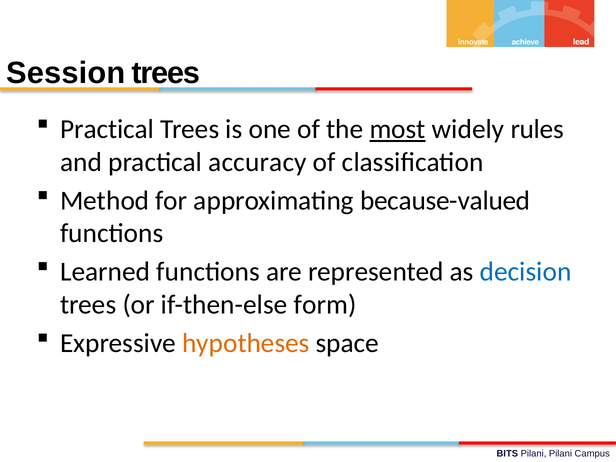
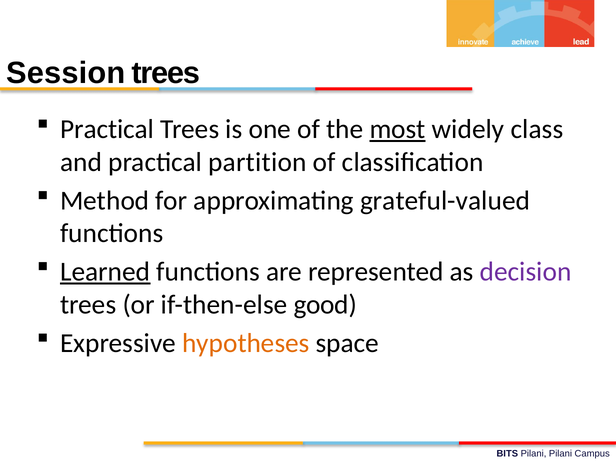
rules: rules -> class (537, 129)
accuracy: accuracy -> partition (257, 162)
because-valued: because-valued -> grateful-valued (445, 201)
Learned underline: none -> present (105, 272)
decision colour: blue -> purple (526, 272)
form: form -> good (325, 305)
